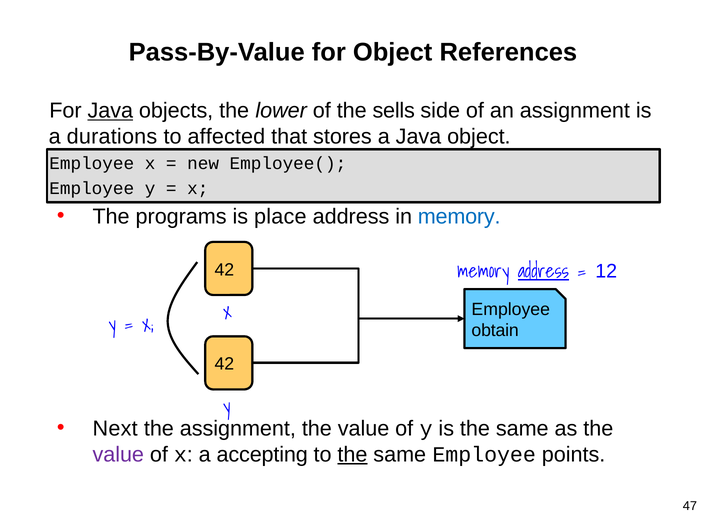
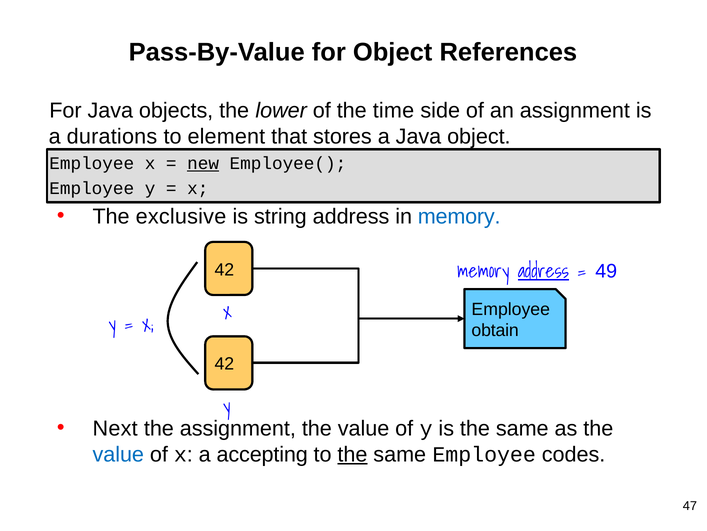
Java underline: present -> none (110, 111)
sells: sells -> time (393, 111)
affected: affected -> element (226, 136)
new underline: none -> present (203, 163)
programs: programs -> exclusive (181, 216)
place: place -> string (280, 216)
12: 12 -> 49 (606, 271)
value colour: purple -> blue (118, 454)
points: points -> codes (574, 454)
